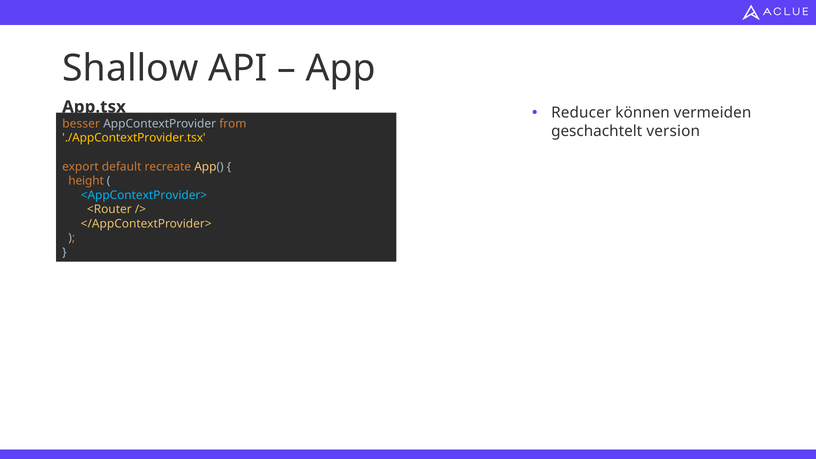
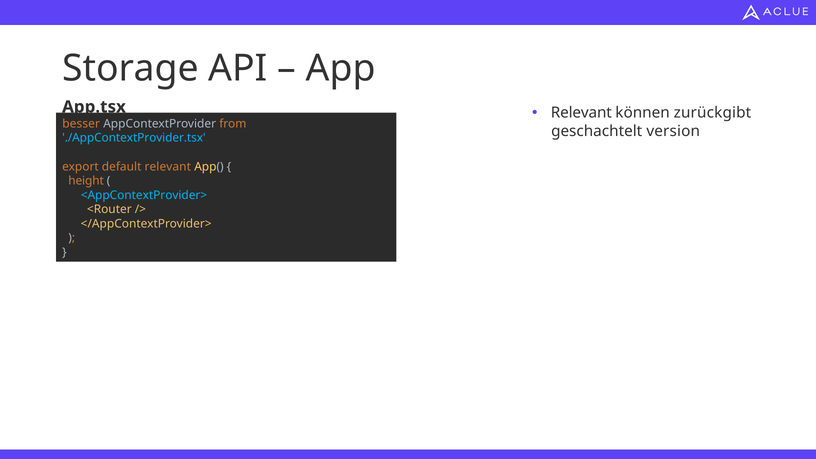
Shallow: Shallow -> Storage (130, 69)
Reducer: Reducer -> Relevant (581, 113)
vermeiden: vermeiden -> zurückgibt (712, 113)
./AppContextProvider.tsx colour: yellow -> light blue (134, 138)
default recreate: recreate -> relevant (168, 167)
